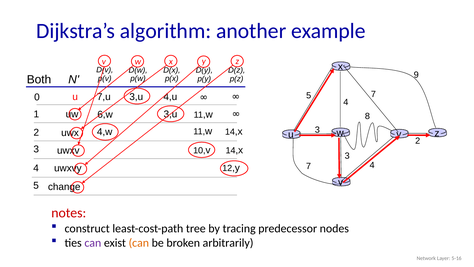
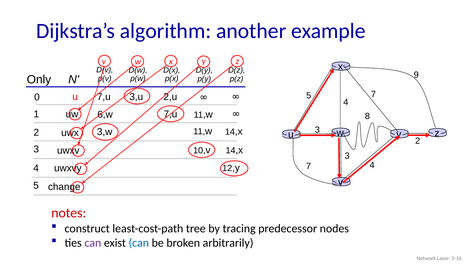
Both: Both -> Only (39, 79)
4,u: 4,u -> 2,u (170, 97)
6,w 3,u: 3,u -> 7,u (170, 114)
4,w: 4,w -> 3,w (105, 132)
can colour: orange -> blue (139, 243)
